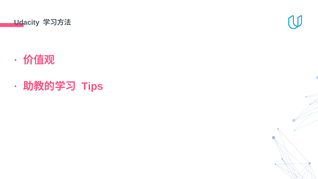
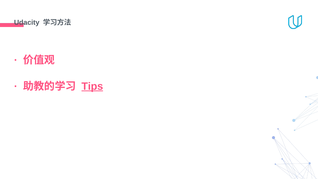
Tips underline: none -> present (92, 86)
